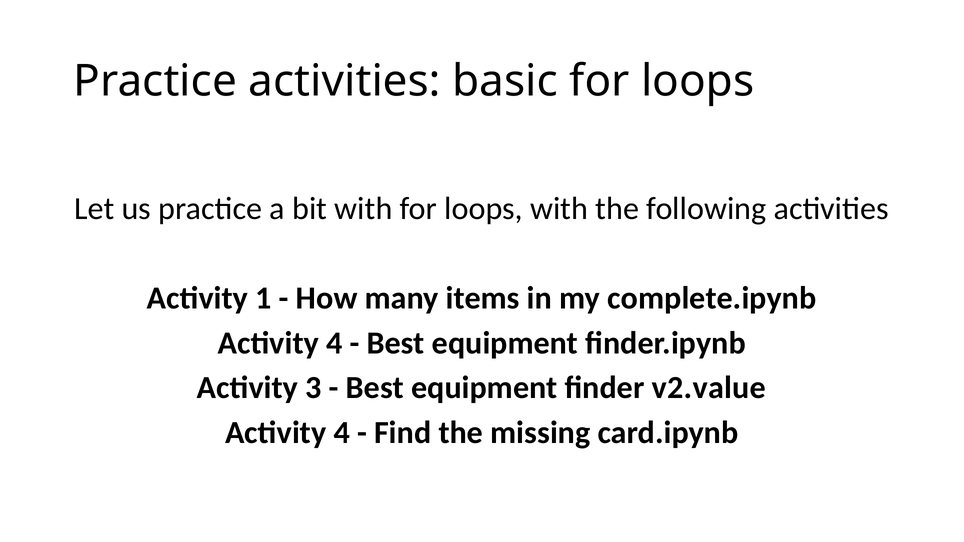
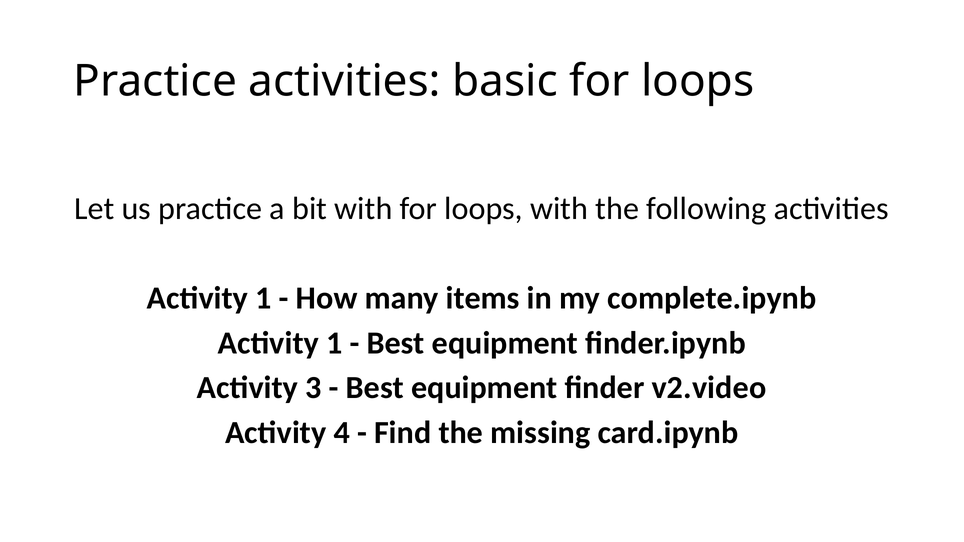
4: 4 -> 1 (334, 343)
v2.value: v2.value -> v2.video (709, 388)
